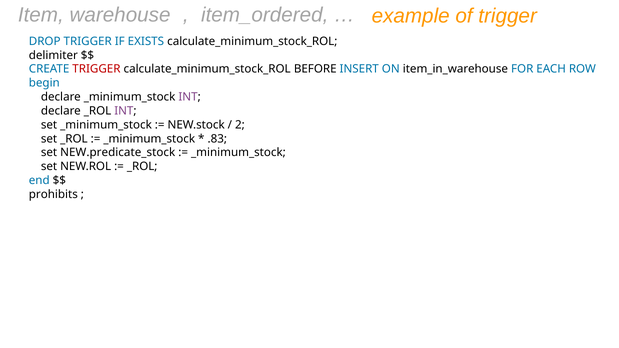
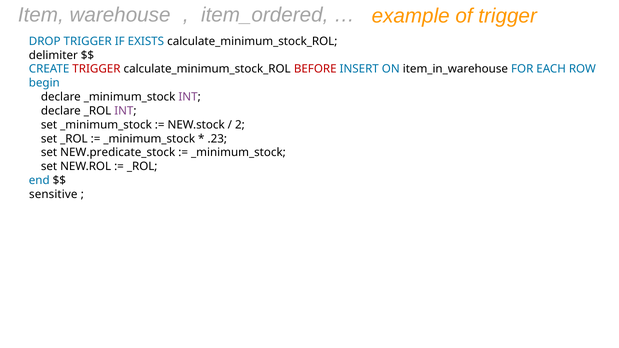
BEFORE colour: black -> red (315, 69)
.83: .83 -> .23 (217, 139)
prohibits: prohibits -> sensitive (53, 195)
